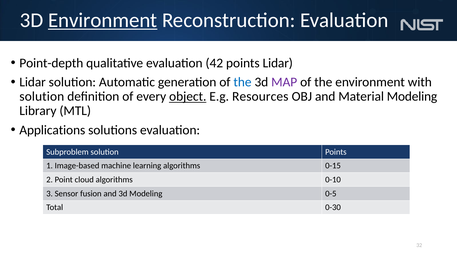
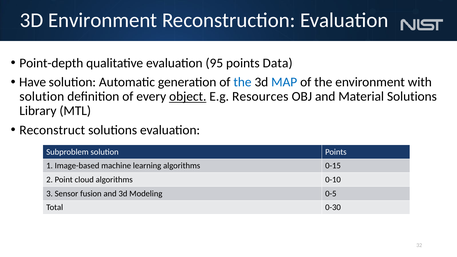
Environment underline: present -> none (103, 20)
42: 42 -> 95 (214, 63)
points Lidar: Lidar -> Data (278, 63)
Lidar: Lidar -> Have (33, 82)
MAP colour: purple -> blue (284, 82)
Material Modeling: Modeling -> Solutions (412, 97)
Applications: Applications -> Reconstruct (52, 130)
